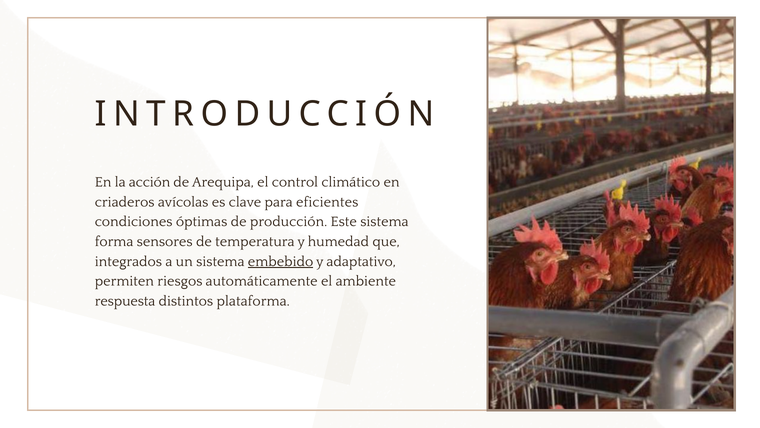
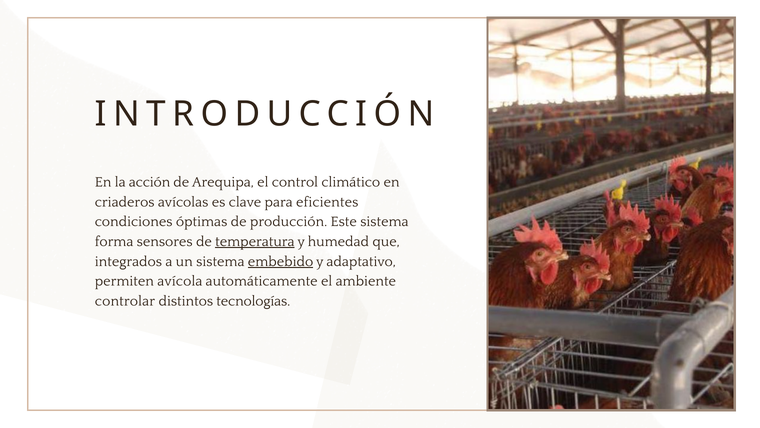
temperatura underline: none -> present (255, 241)
riesgos: riesgos -> avícola (180, 281)
respuesta: respuesta -> controlar (125, 301)
plataforma: plataforma -> tecnologías (253, 301)
